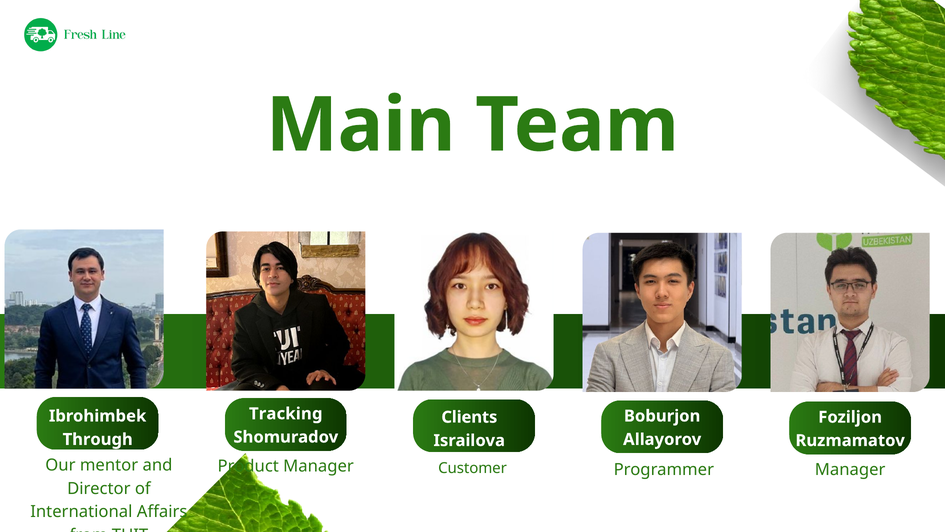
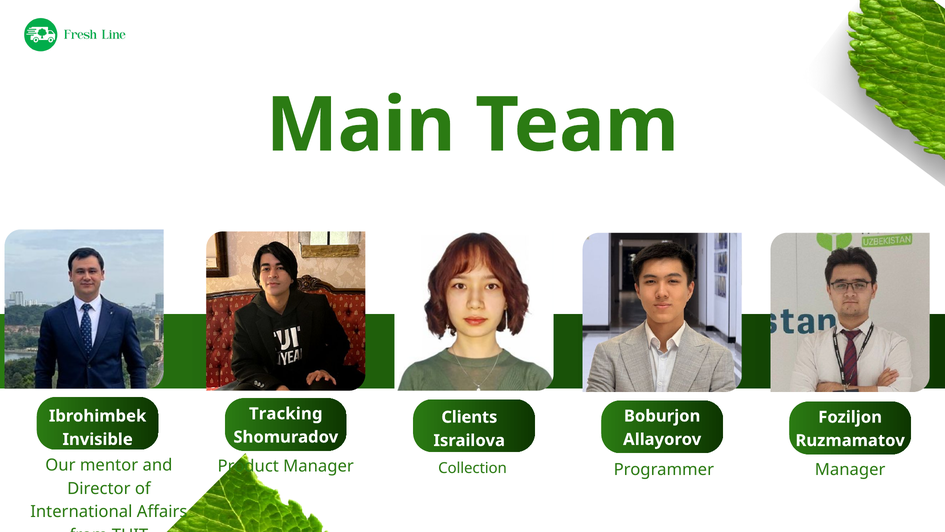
Through: Through -> Invisible (98, 439)
Customer: Customer -> Collection (473, 468)
